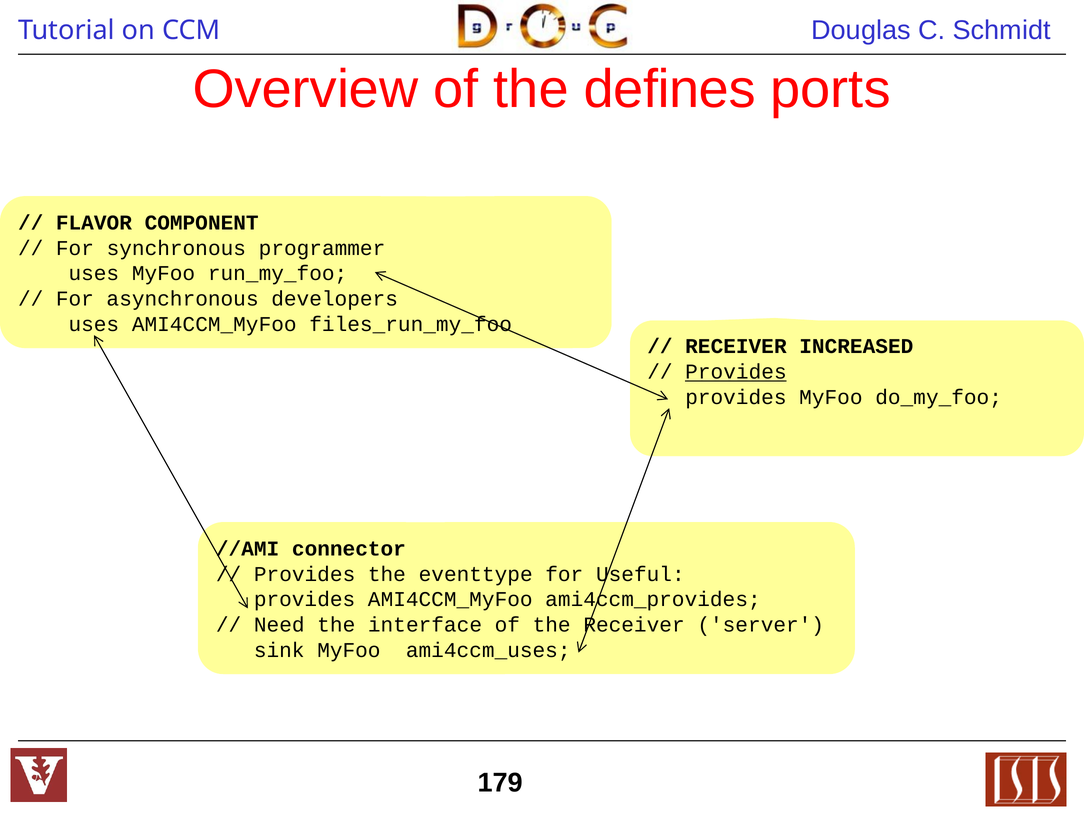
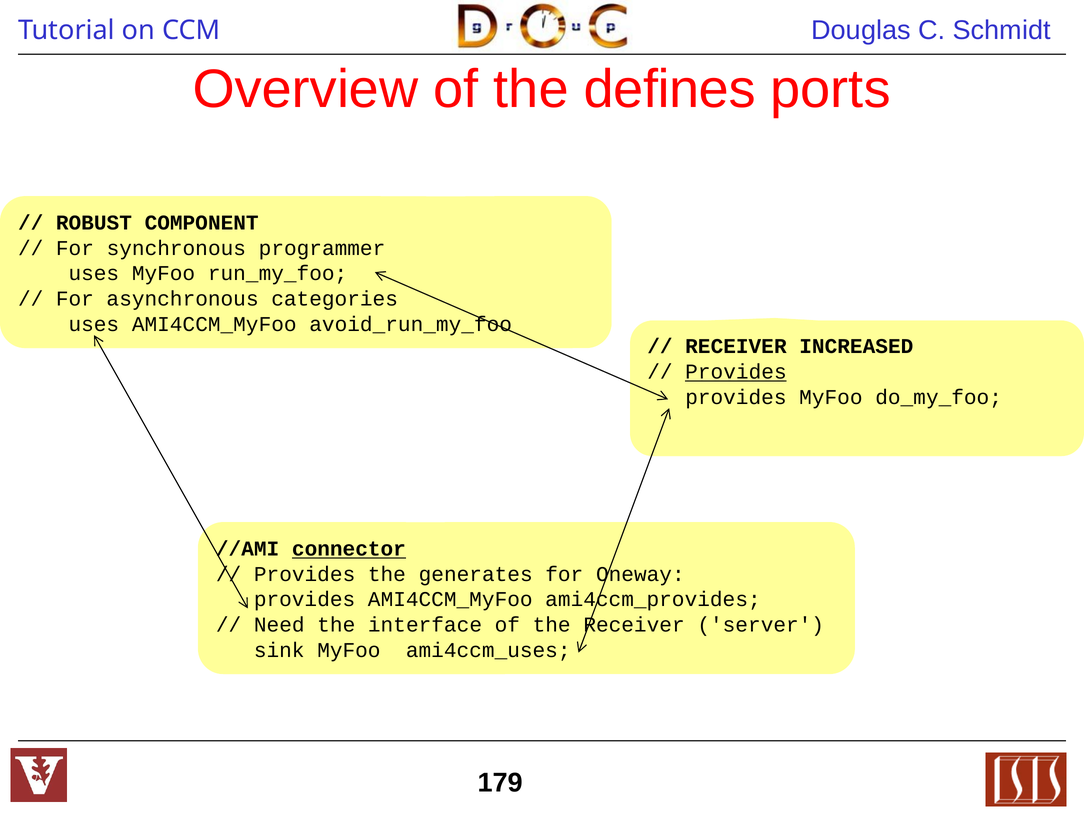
FLAVOR: FLAVOR -> ROBUST (94, 223)
developers: developers -> categories (335, 299)
files_run_my_foo: files_run_my_foo -> avoid_run_my_foo (411, 324)
connector underline: none -> present (349, 549)
eventtype: eventtype -> generates (476, 574)
Useful: Useful -> Oneway (640, 574)
